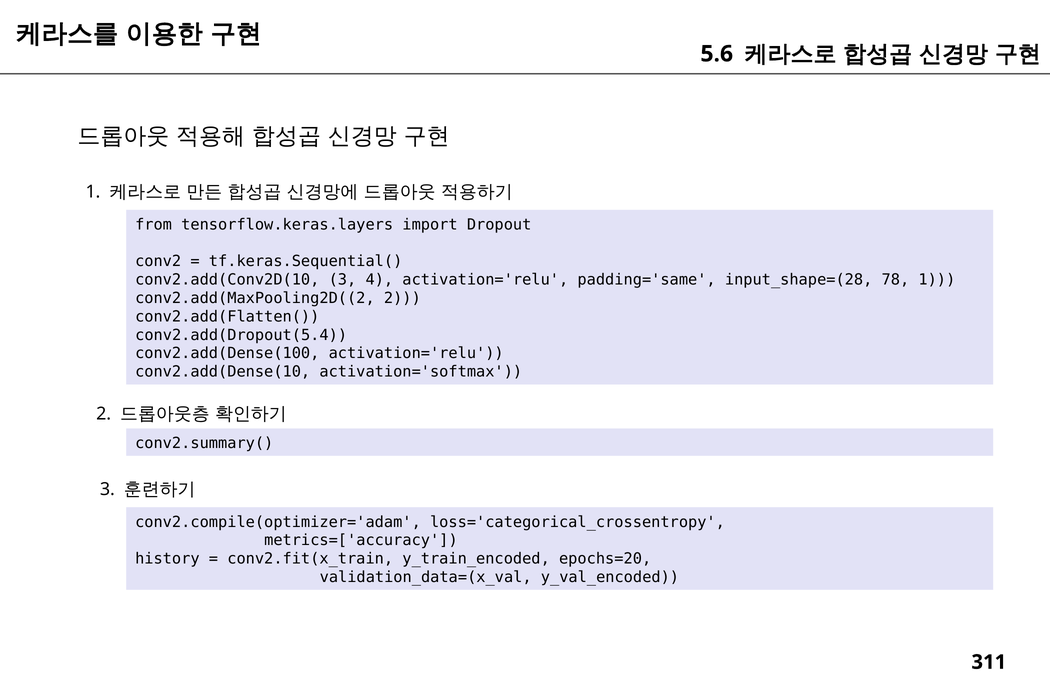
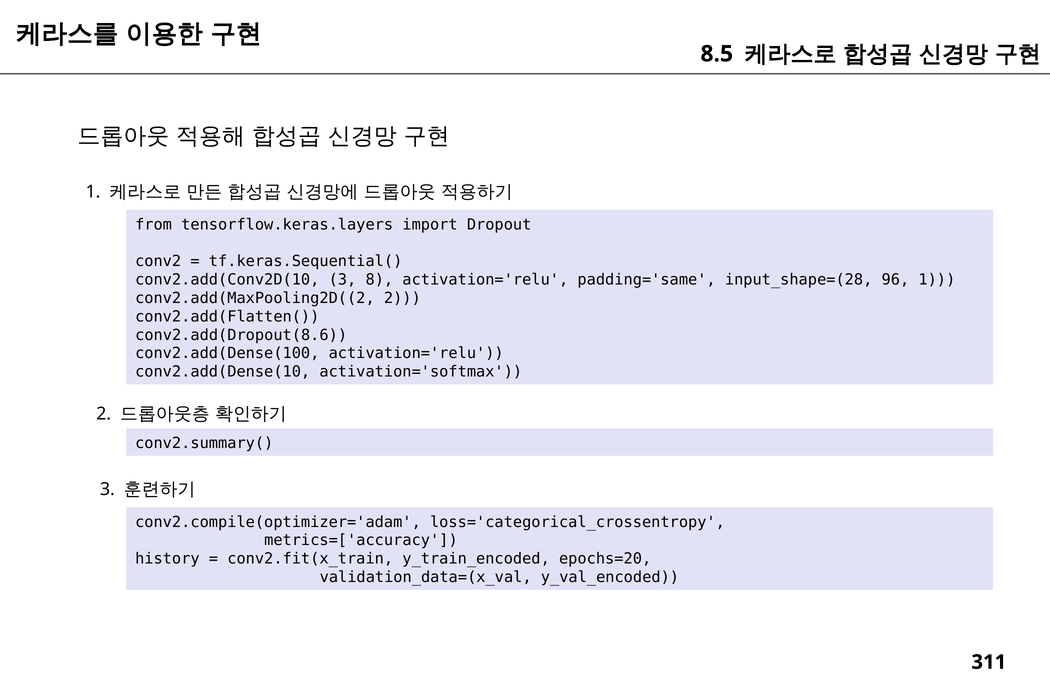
5.6: 5.6 -> 8.5 (717, 54)
4: 4 -> 8 (379, 280)
78: 78 -> 96 (895, 280)
conv2.add(Dropout(5.4: conv2.add(Dropout(5.4 -> conv2.add(Dropout(8.6 (241, 335)
